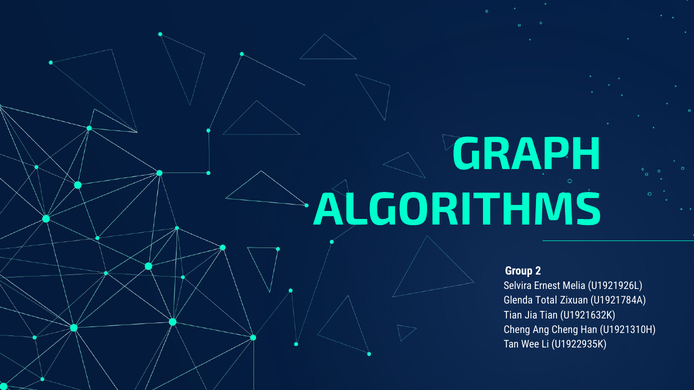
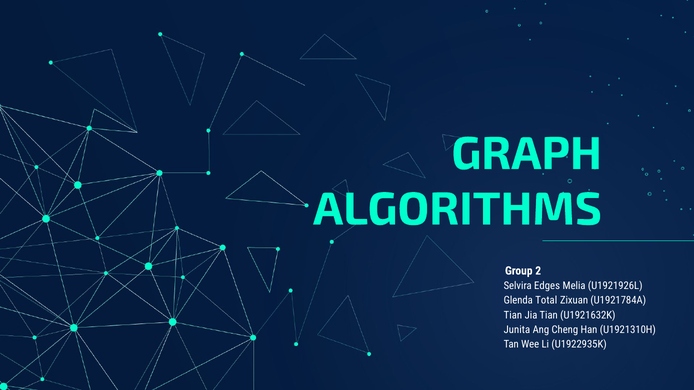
Ernest: Ernest -> Edges (547, 286)
Cheng: Cheng -> Junita (517, 330)
